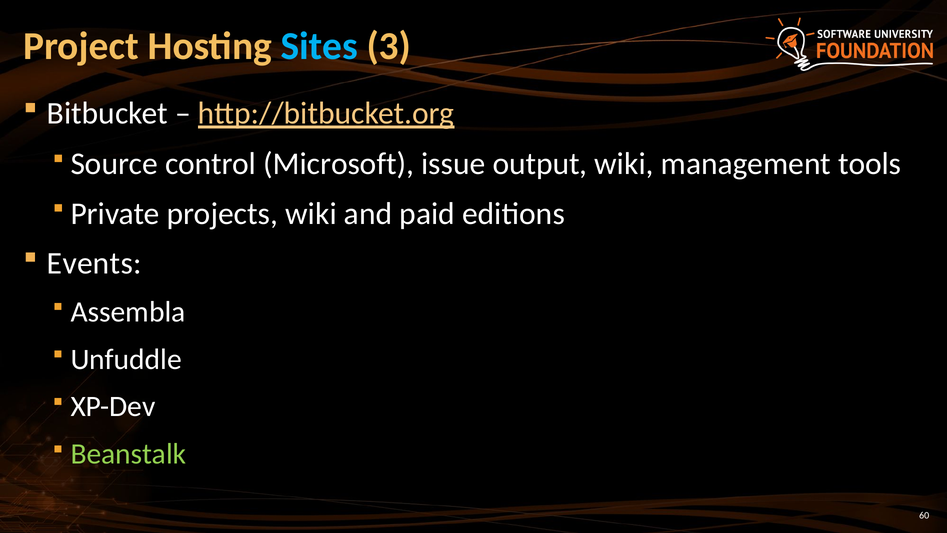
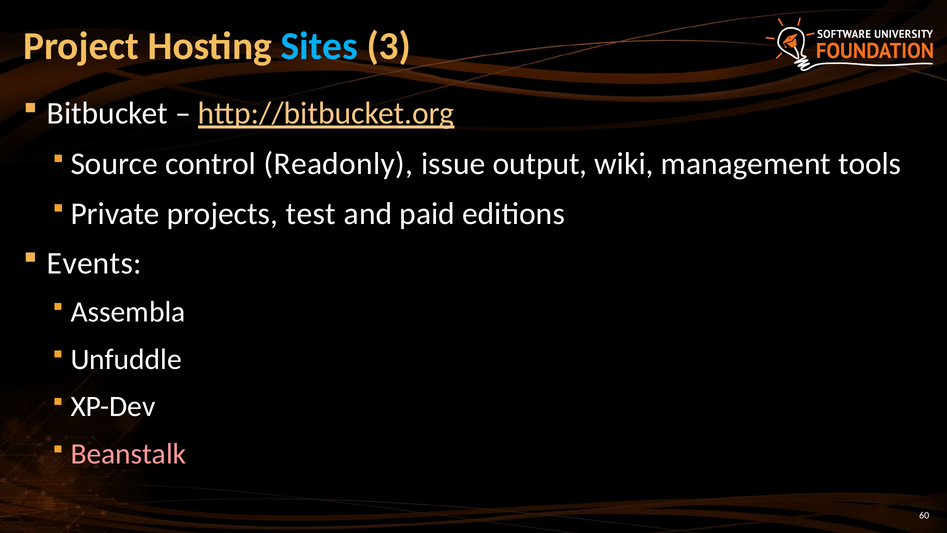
Microsoft: Microsoft -> Readonly (338, 164)
projects wiki: wiki -> test (311, 214)
Beanstalk colour: light green -> pink (128, 454)
